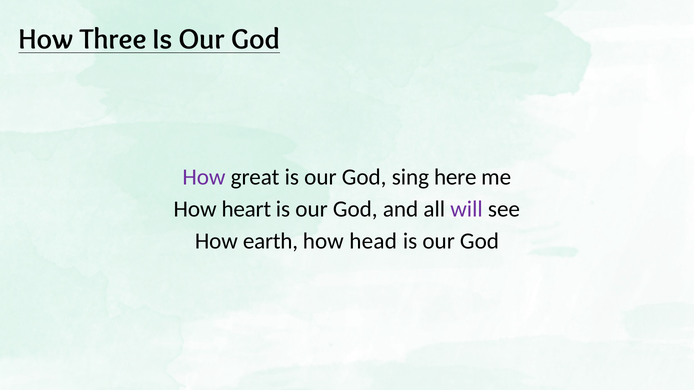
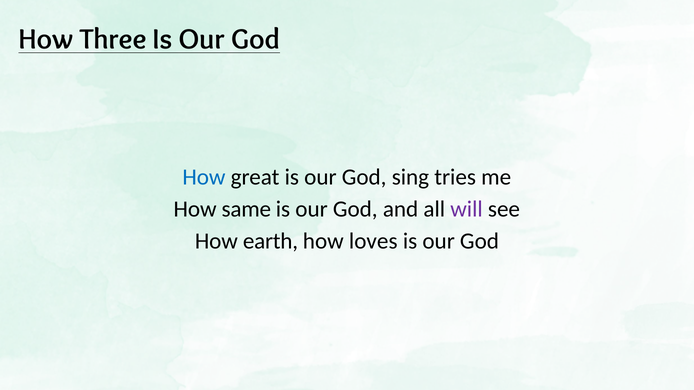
How colour: purple -> blue (204, 177)
here: here -> tries (455, 177)
heart: heart -> same (246, 209)
head: head -> loves (373, 241)
